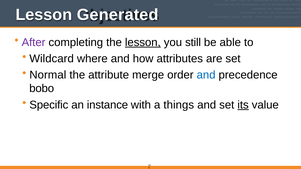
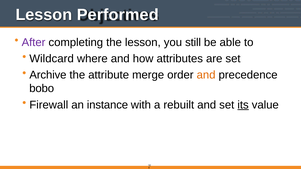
Generated: Generated -> Performed (118, 15)
lesson underline: present -> none (143, 42)
Normal: Normal -> Archive (48, 75)
and colour: blue -> orange (206, 75)
Specific: Specific -> Firewall (49, 105)
things: things -> rebuilt (179, 105)
